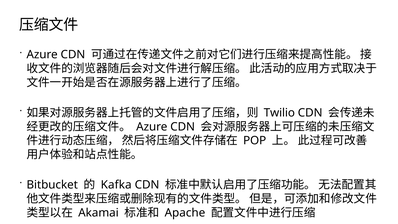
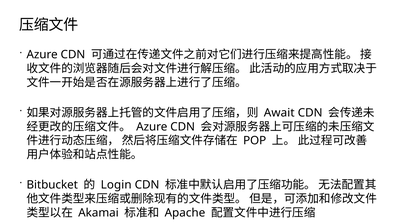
Twilio: Twilio -> Await (279, 113)
Kafka: Kafka -> Login (116, 185)
